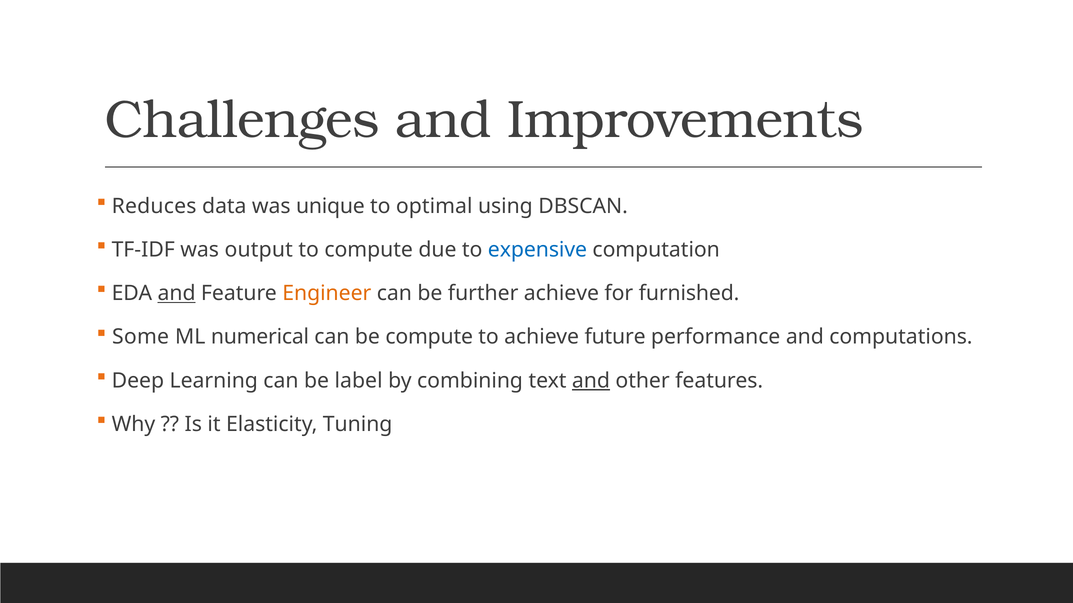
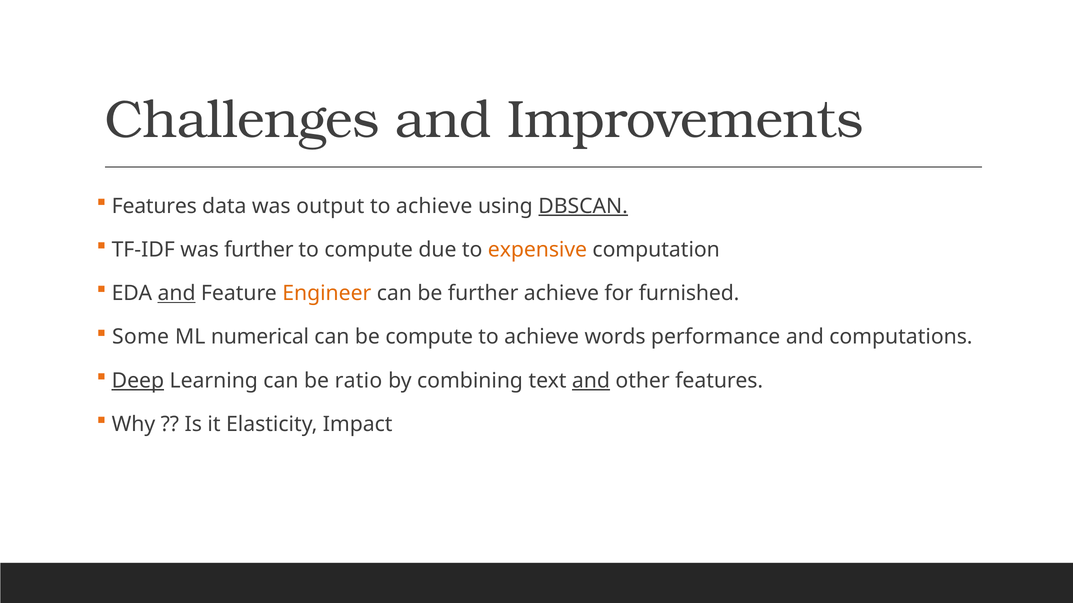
Reduces: Reduces -> Features (154, 206)
unique: unique -> output (330, 206)
optimal: optimal -> achieve (434, 206)
DBSCAN underline: none -> present (583, 206)
was output: output -> further (259, 250)
expensive colour: blue -> orange (537, 250)
future: future -> words (615, 337)
Deep underline: none -> present (138, 381)
label: label -> ratio (358, 381)
Tuning: Tuning -> Impact (358, 425)
